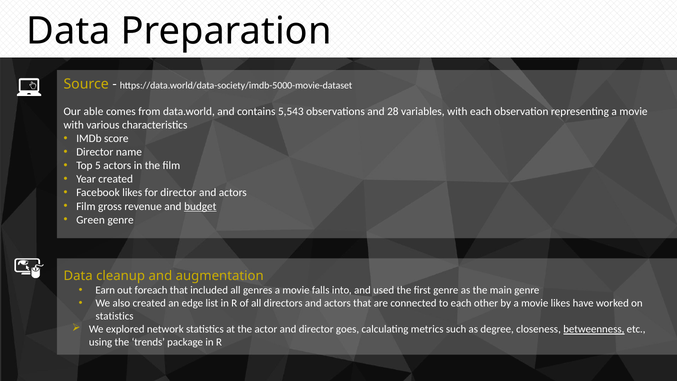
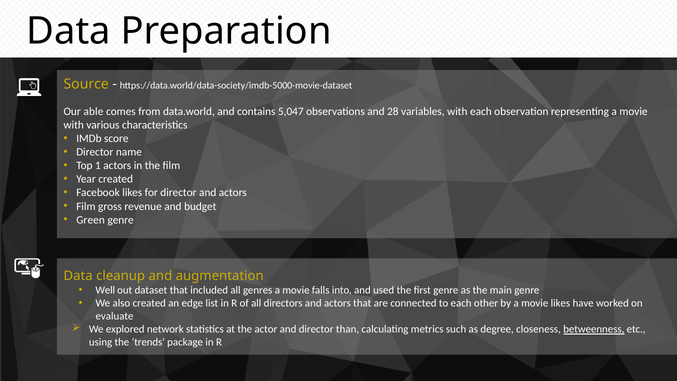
5,543: 5,543 -> 5,047 (291, 111)
5: 5 -> 1 (98, 166)
budget underline: present -> none (200, 206)
Earn: Earn -> Well (105, 290)
foreach: foreach -> dataset (151, 290)
statistics: statistics -> evaluate (115, 316)
goes: goes -> than (348, 329)
